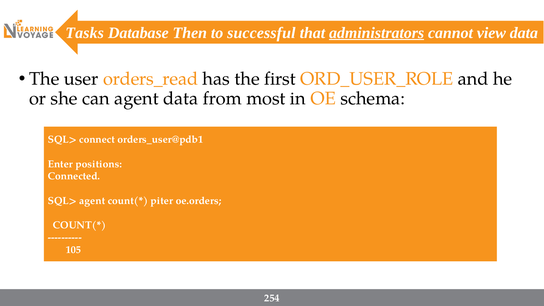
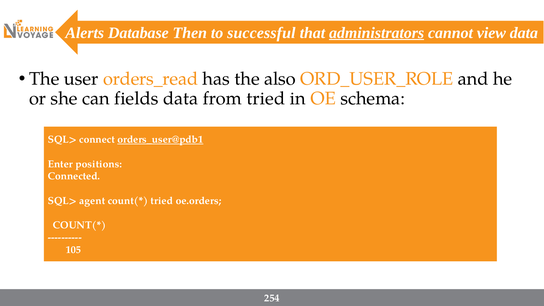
Tasks: Tasks -> Alerts (85, 33)
first: first -> also (280, 79)
can agent: agent -> fields (136, 98)
from most: most -> tried (266, 98)
orders_user@pdb1 underline: none -> present (160, 140)
piter: piter -> tried (162, 201)
